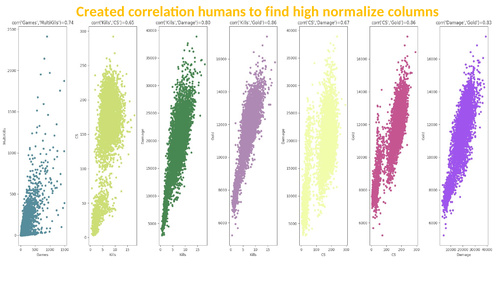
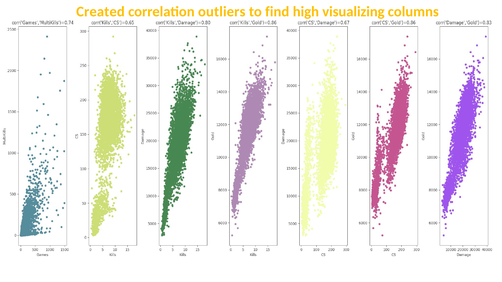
humans: humans -> outliers (222, 12)
normalize: normalize -> visualizing (353, 12)
